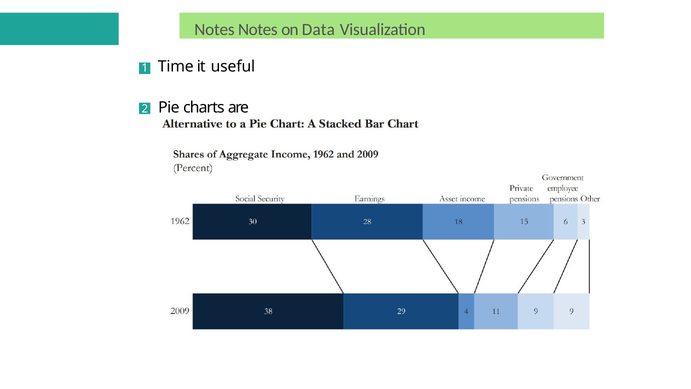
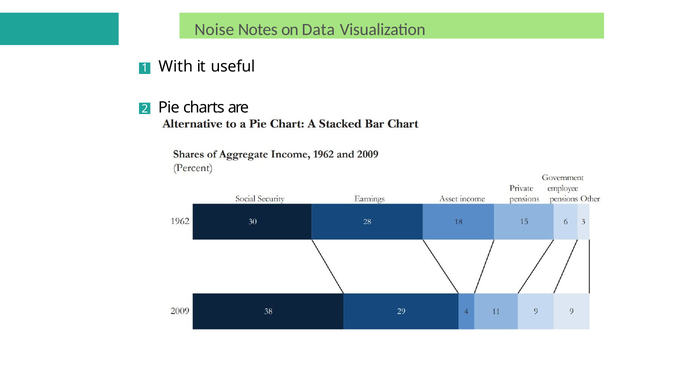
Notes: Notes -> Noise (214, 29)
Time: Time -> With (176, 67)
